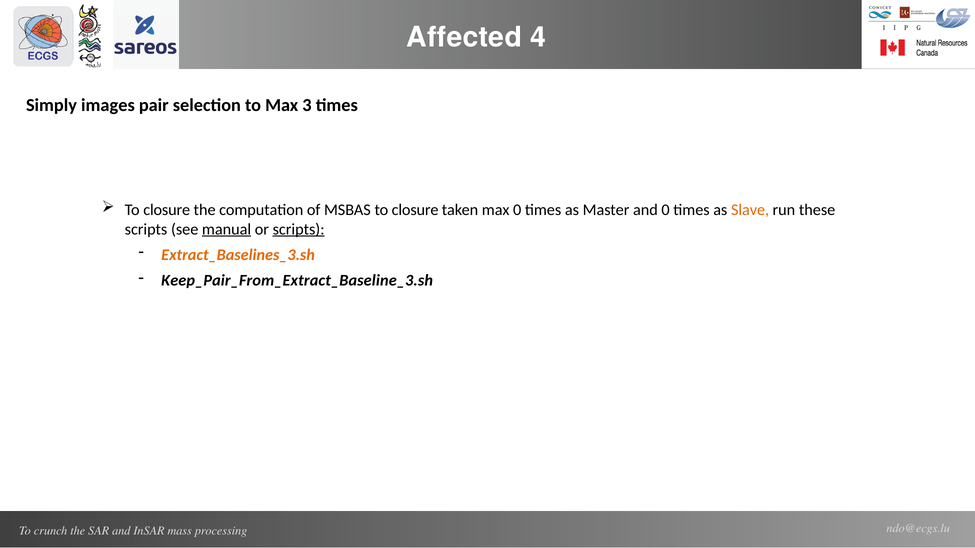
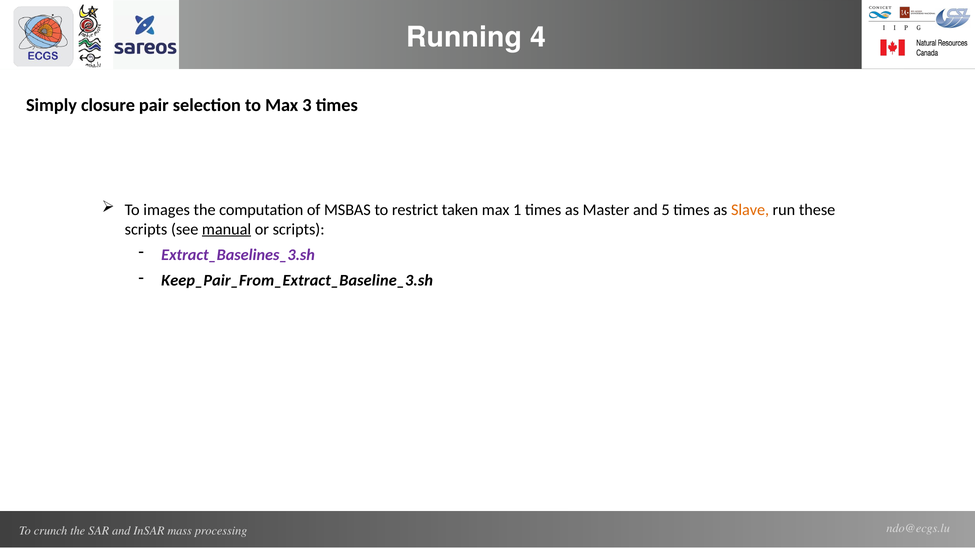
Affected: Affected -> Running (464, 37)
images: images -> closure (108, 105)
closure: closure -> images (167, 210)
MSBAS to closure: closure -> restrict (415, 210)
max 0: 0 -> 1 (517, 210)
and 0: 0 -> 5 (666, 210)
scripts underline: present -> none (299, 229)
Extract_Baselines_3.sh colour: orange -> purple (238, 255)
